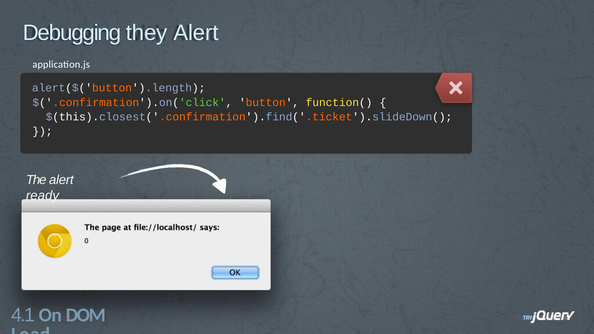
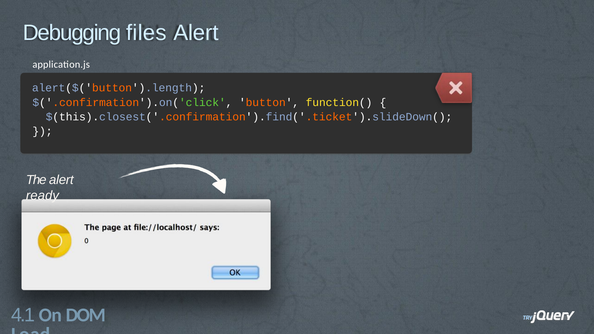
they: they -> files (146, 33)
